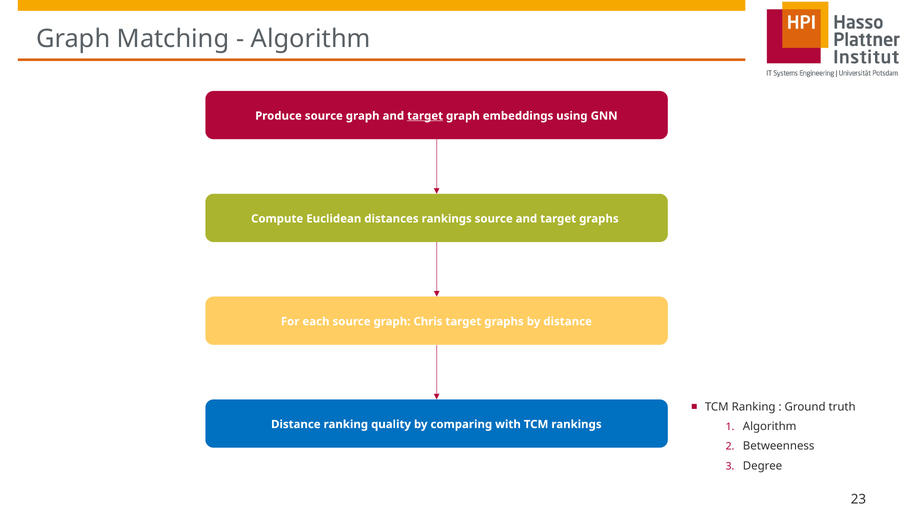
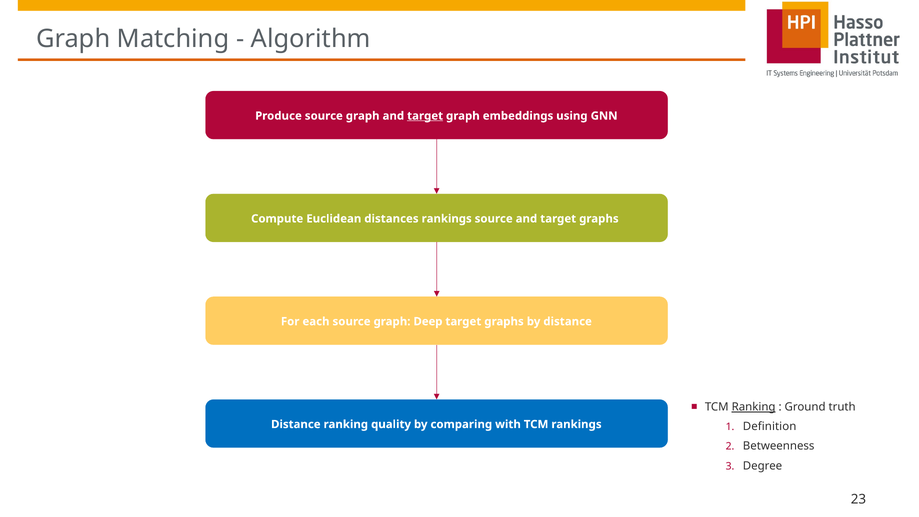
Chris: Chris -> Deep (428, 321)
Ranking underline: none -> present (754, 407)
Algorithm: Algorithm -> Definition (770, 427)
